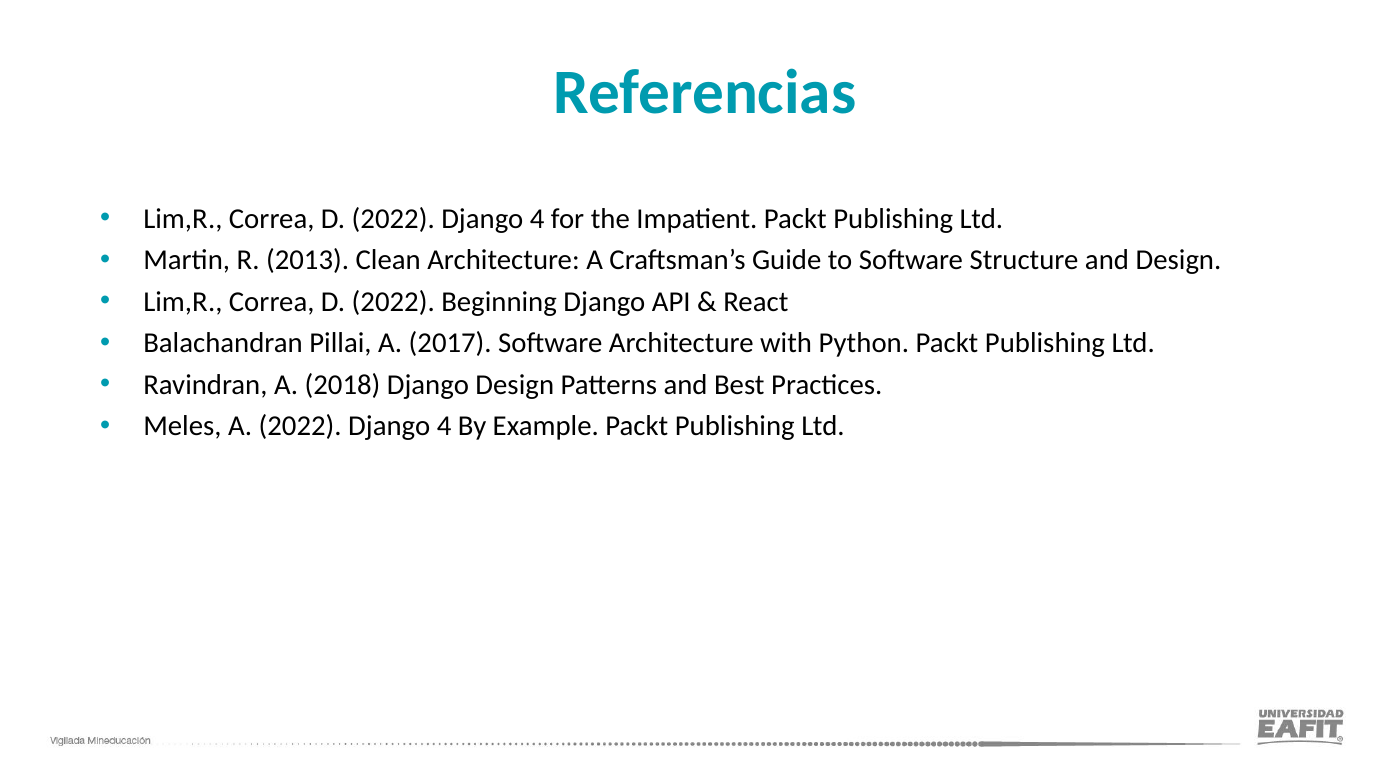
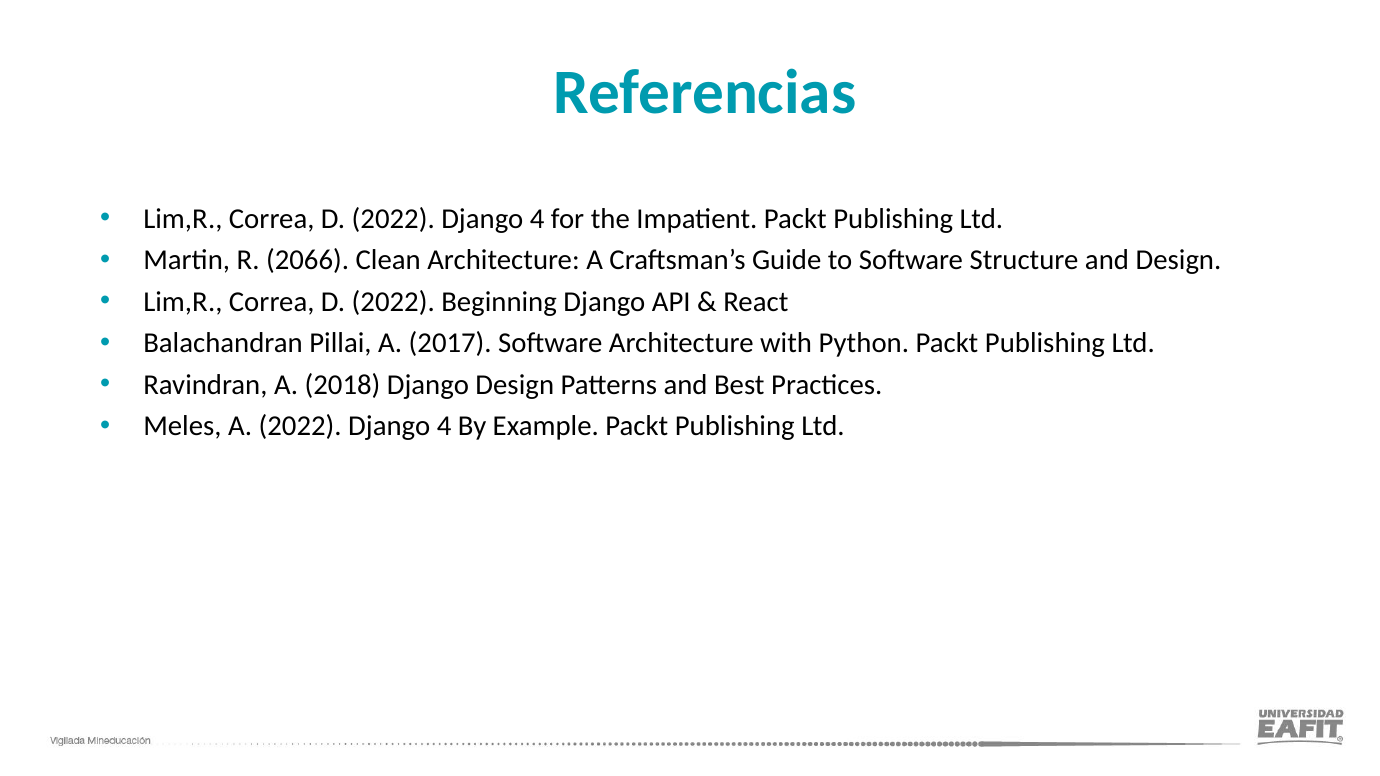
2013: 2013 -> 2066 (308, 261)
